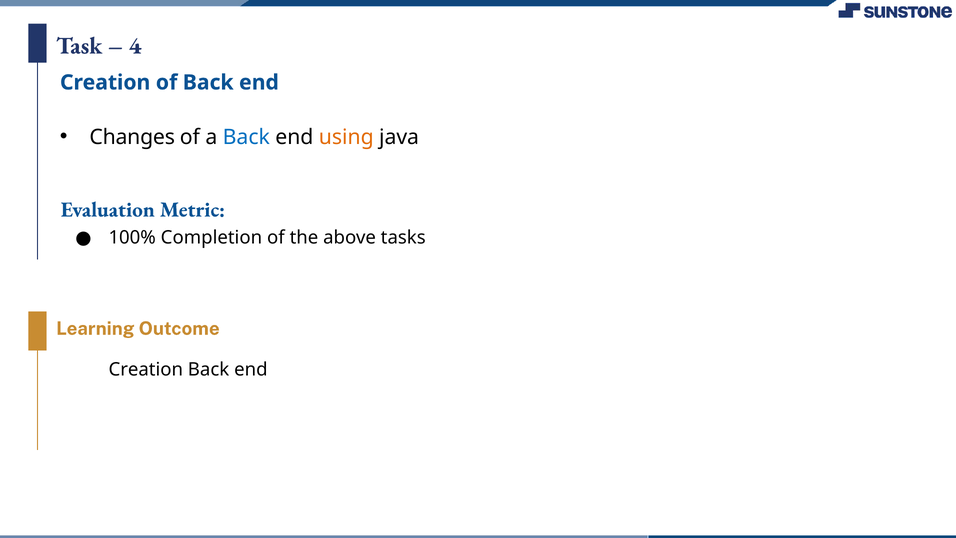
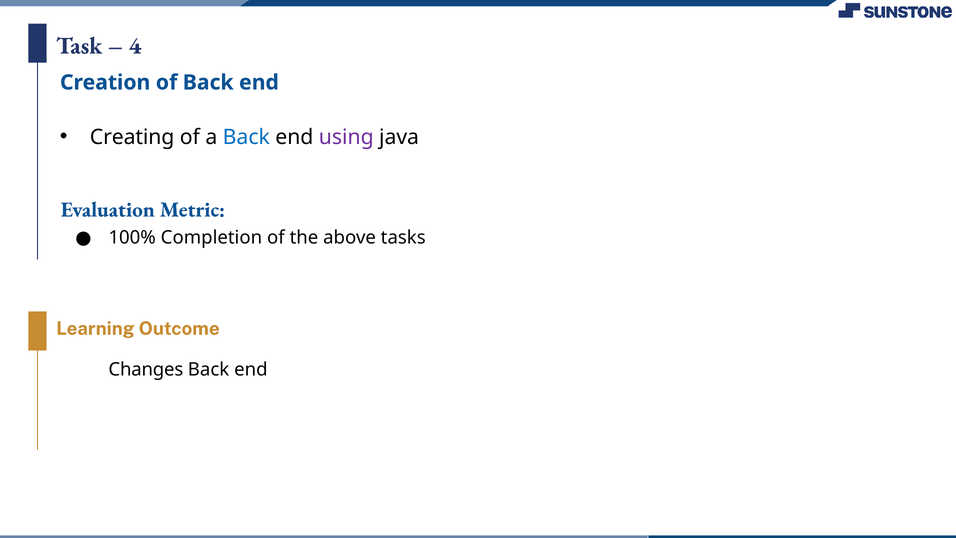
Changes: Changes -> Creating (132, 137)
using colour: orange -> purple (346, 137)
Creation: Creation -> Changes (146, 369)
